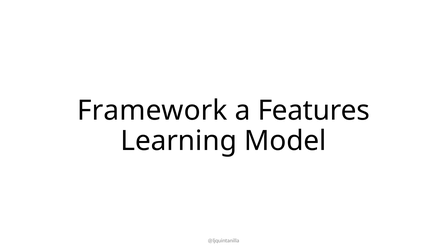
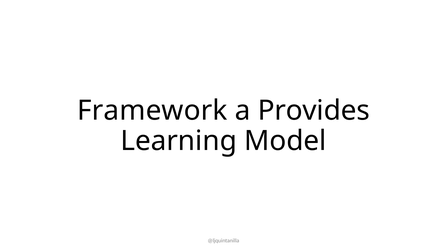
Features: Features -> Provides (314, 110)
